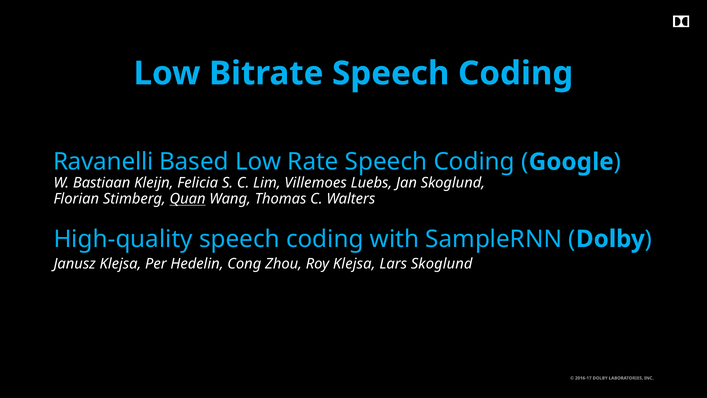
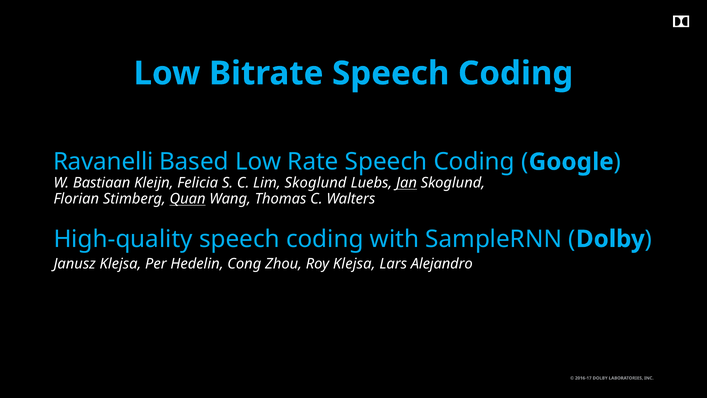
Lim Villemoes: Villemoes -> Skoglund (316, 183)
Jan underline: none -> present (406, 183)
Lars Skoglund: Skoglund -> Alejandro (442, 264)
